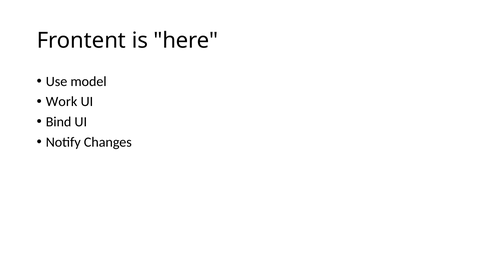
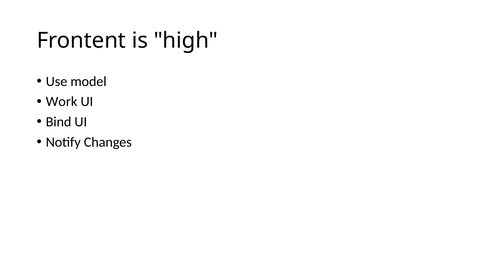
here: here -> high (186, 40)
